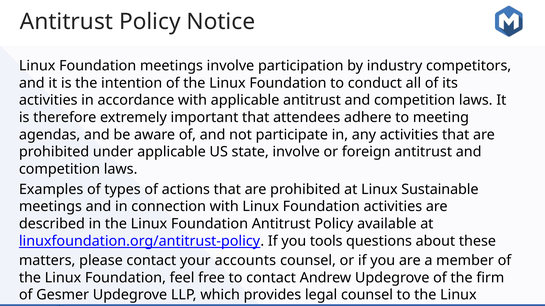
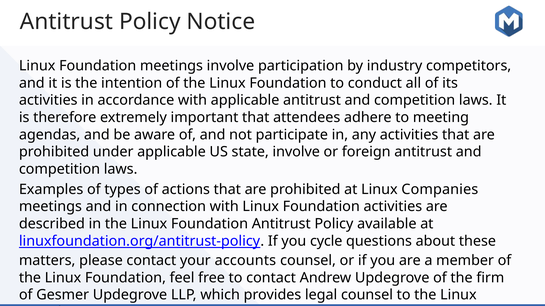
Sustainable: Sustainable -> Companies (440, 190)
tools: tools -> cycle (326, 241)
